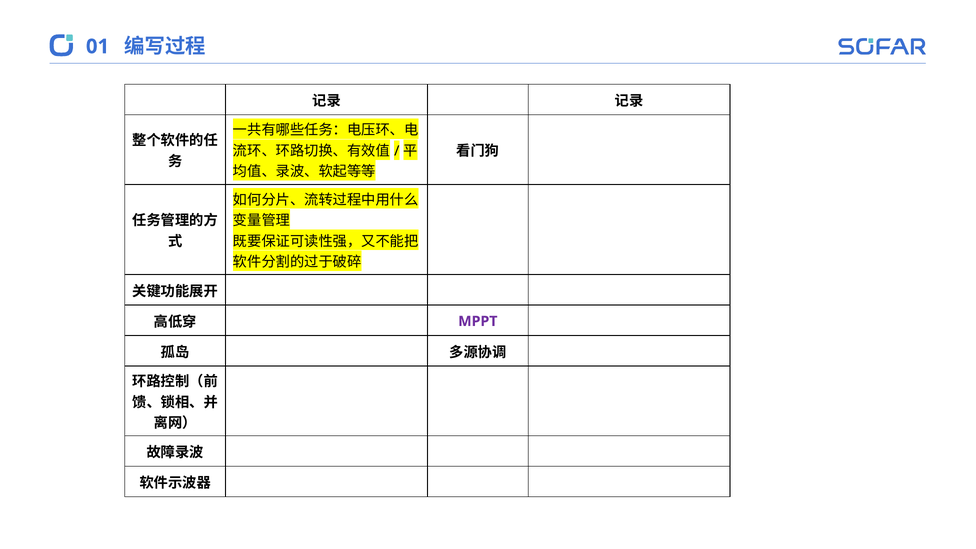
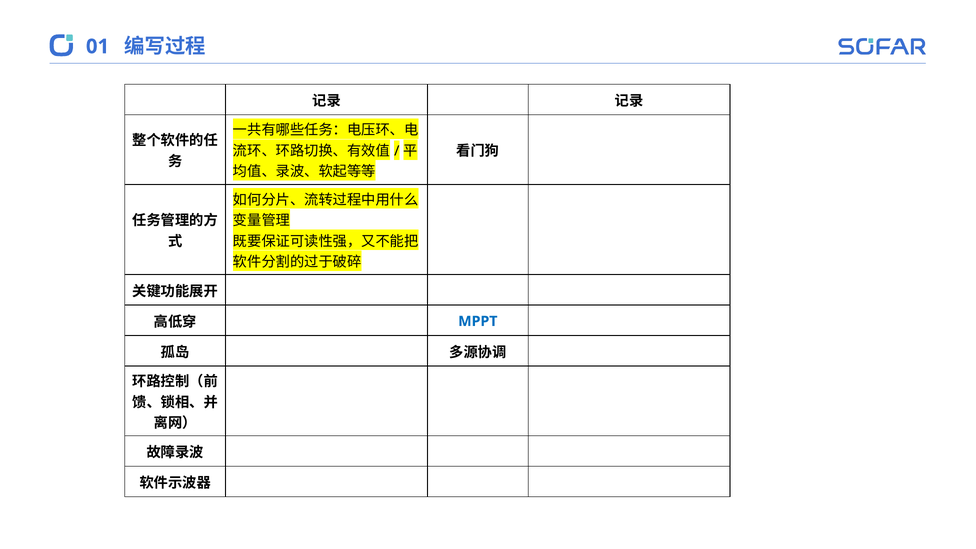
MPPT colour: purple -> blue (478, 321)
